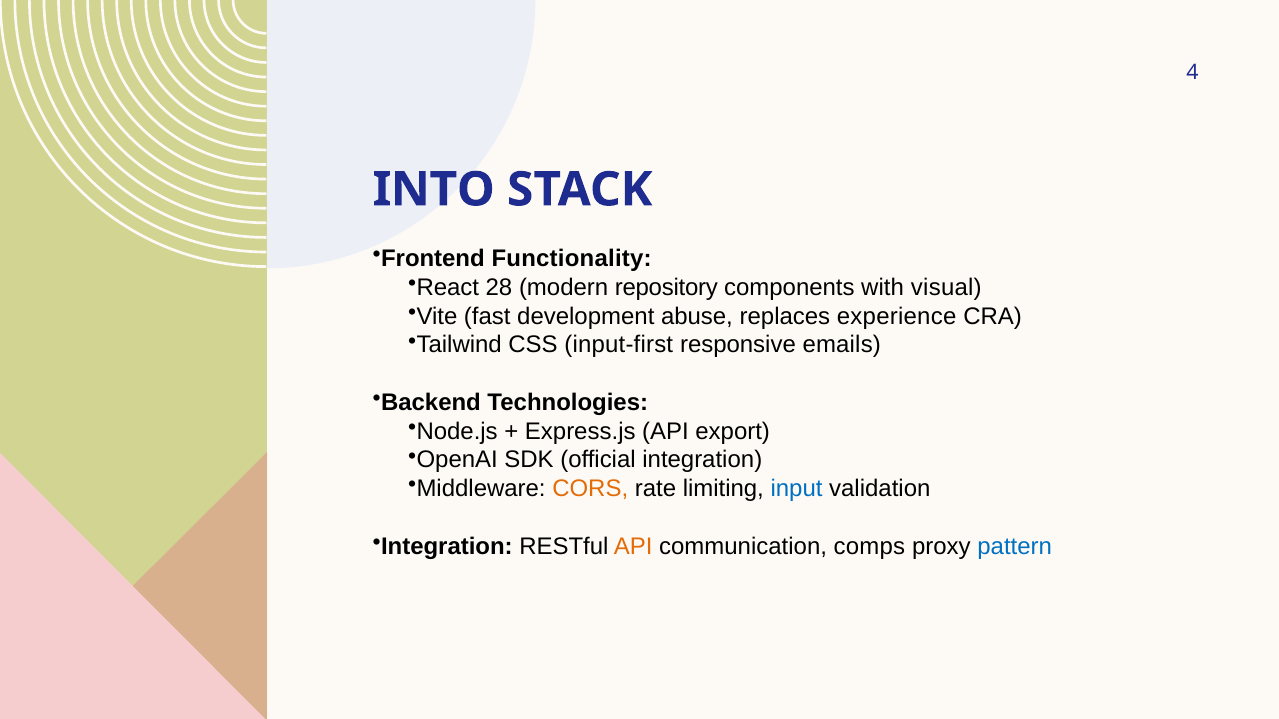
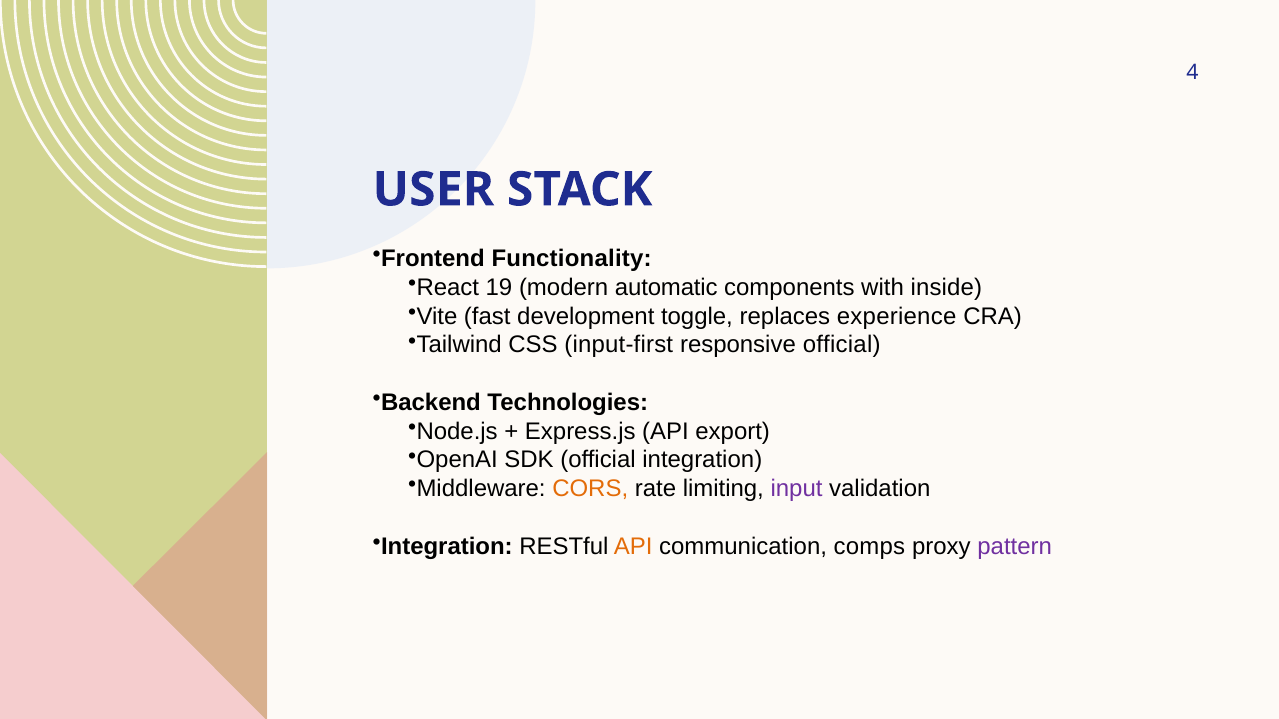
INTO: INTO -> USER (433, 190)
28: 28 -> 19 (499, 288)
repository: repository -> automatic (666, 288)
visual: visual -> inside (946, 288)
abuse: abuse -> toggle (697, 316)
responsive emails: emails -> official (842, 345)
input colour: blue -> purple (797, 489)
pattern colour: blue -> purple (1015, 547)
